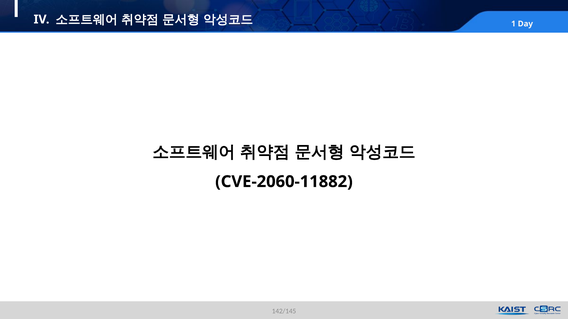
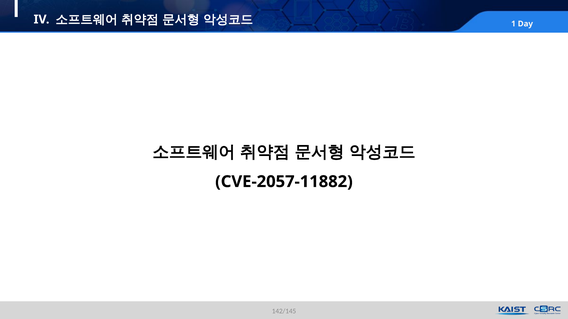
CVE-2060-11882: CVE-2060-11882 -> CVE-2057-11882 (284, 182)
